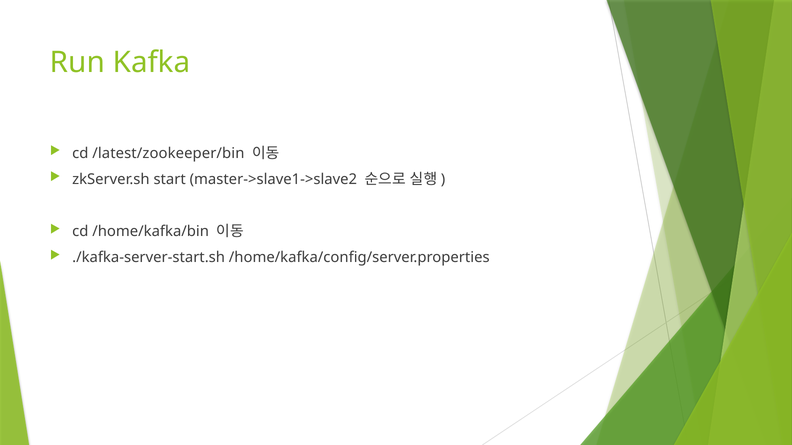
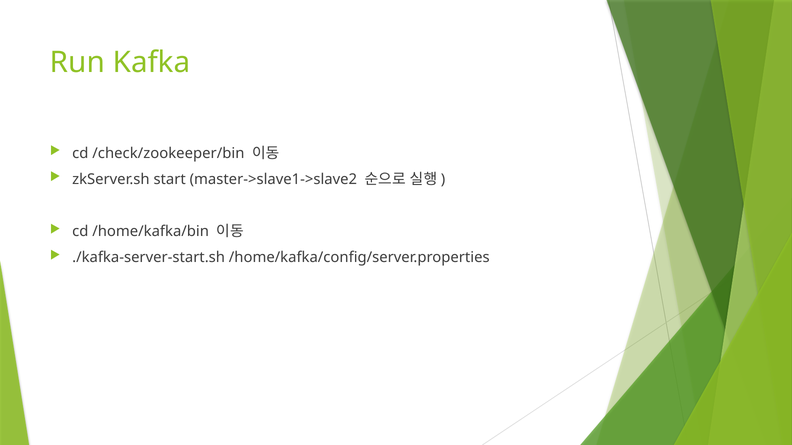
/latest/zookeeper/bin: /latest/zookeeper/bin -> /check/zookeeper/bin (168, 153)
